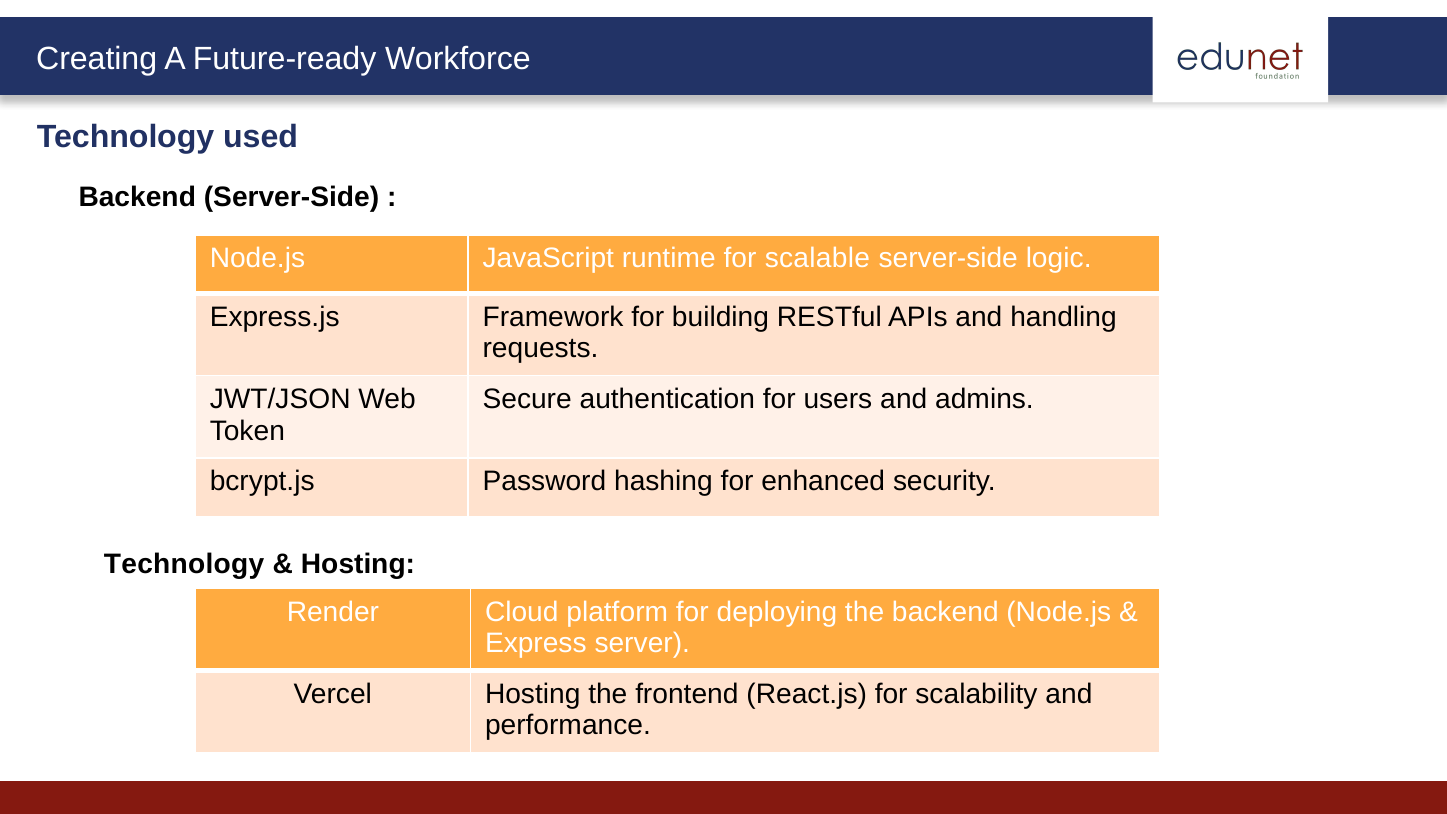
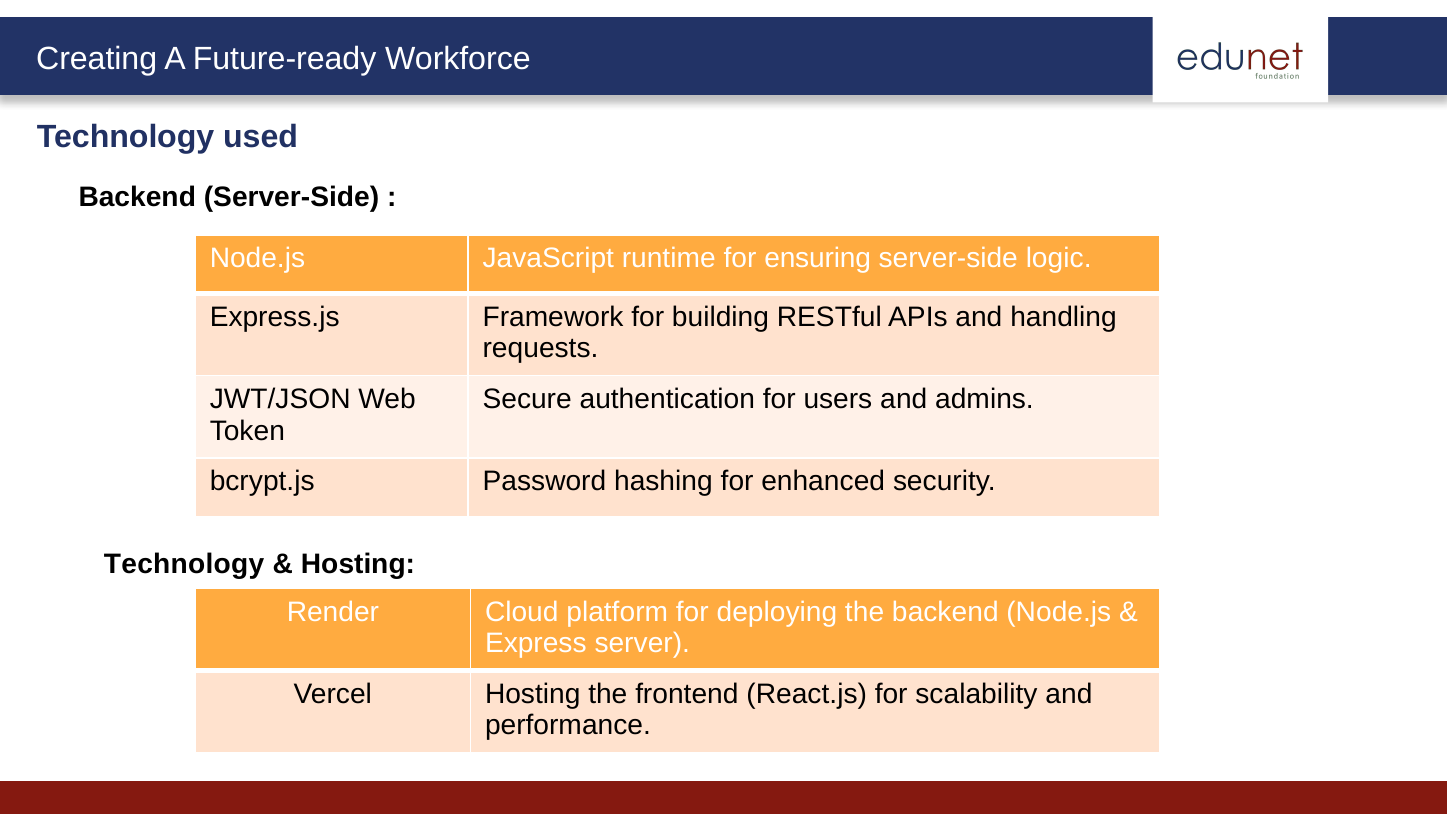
scalable: scalable -> ensuring (818, 258)
